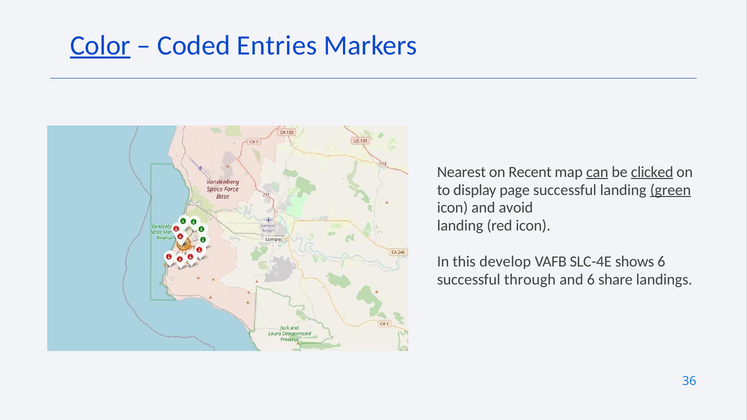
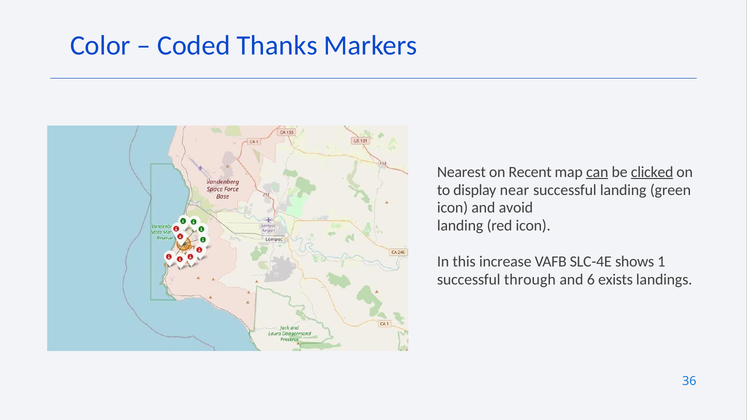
Color underline: present -> none (100, 46)
Entries: Entries -> Thanks (277, 46)
page: page -> near (514, 190)
green underline: present -> none (670, 190)
develop: develop -> increase (505, 262)
shows 6: 6 -> 1 (661, 262)
share: share -> exists (616, 280)
